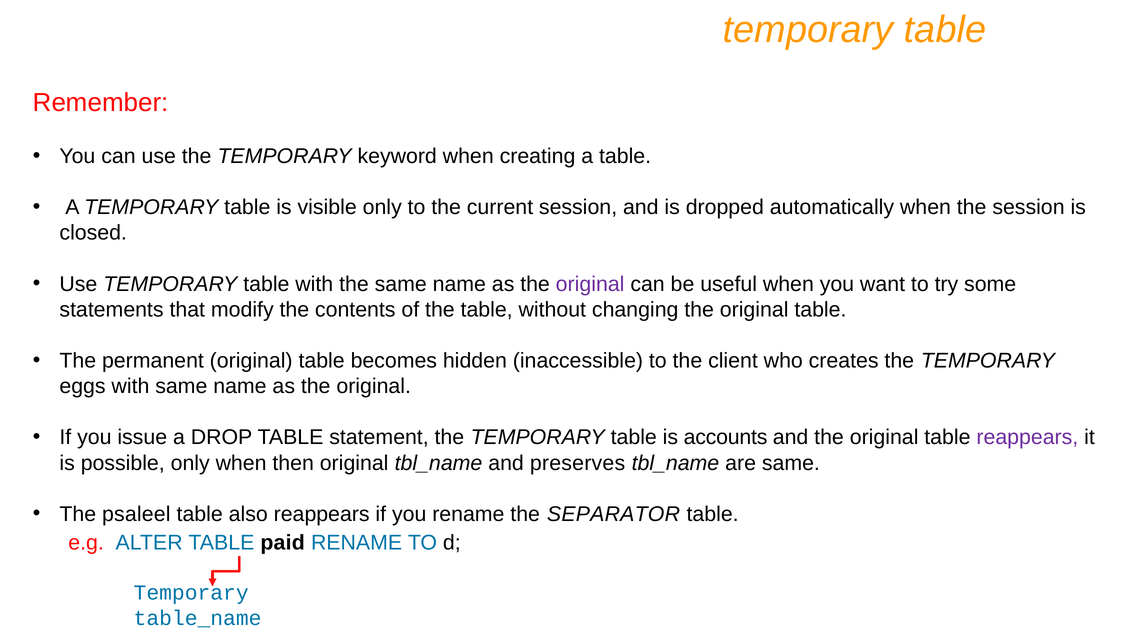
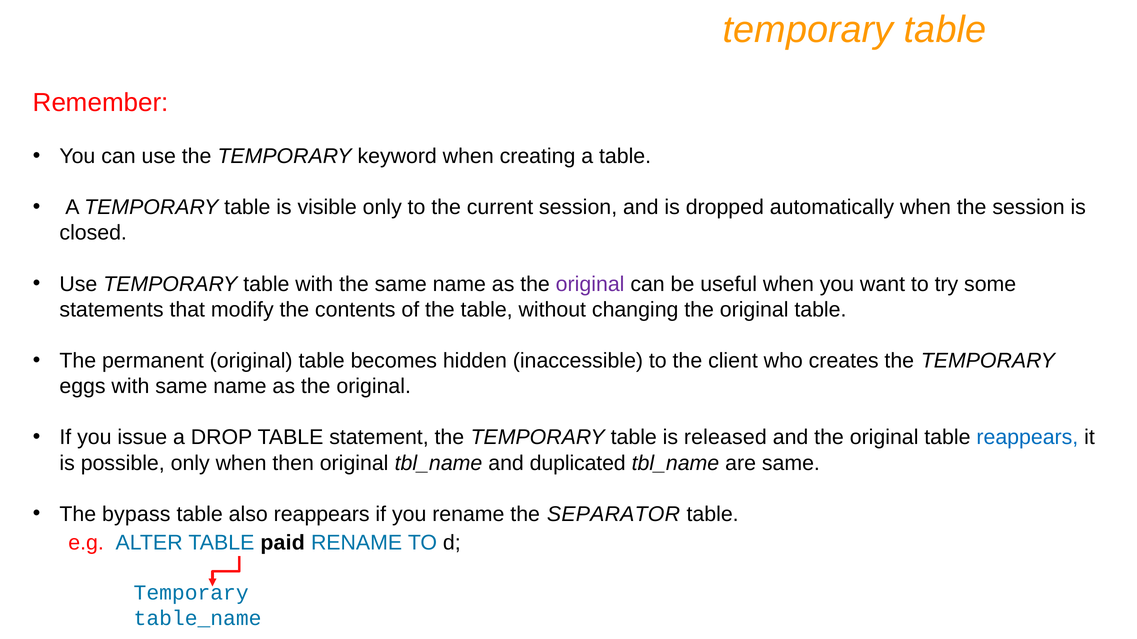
accounts: accounts -> released (725, 438)
reappears colour: purple -> blue (1027, 438)
preserves: preserves -> duplicated (578, 463)
psaleel: psaleel -> bypass (136, 515)
